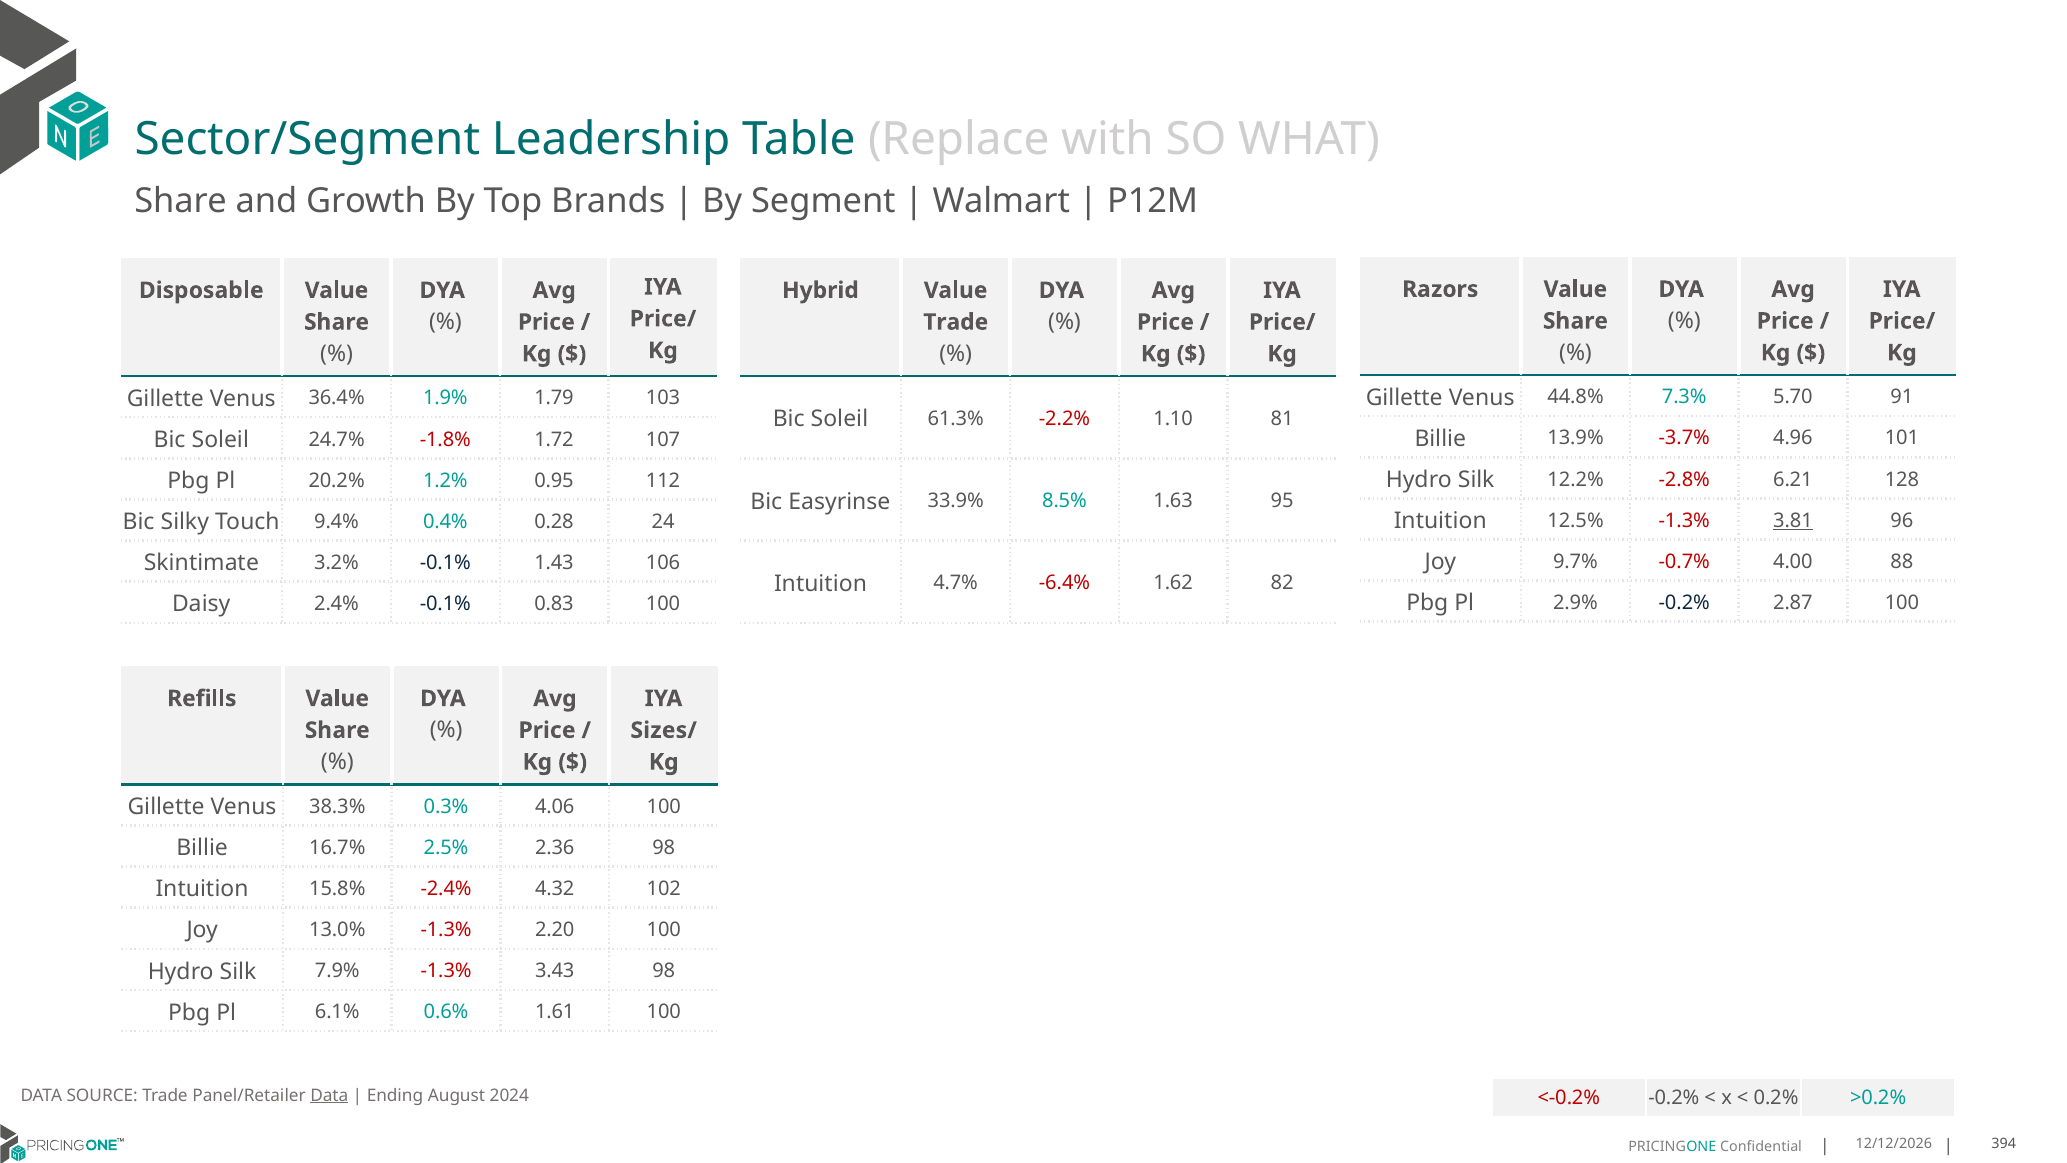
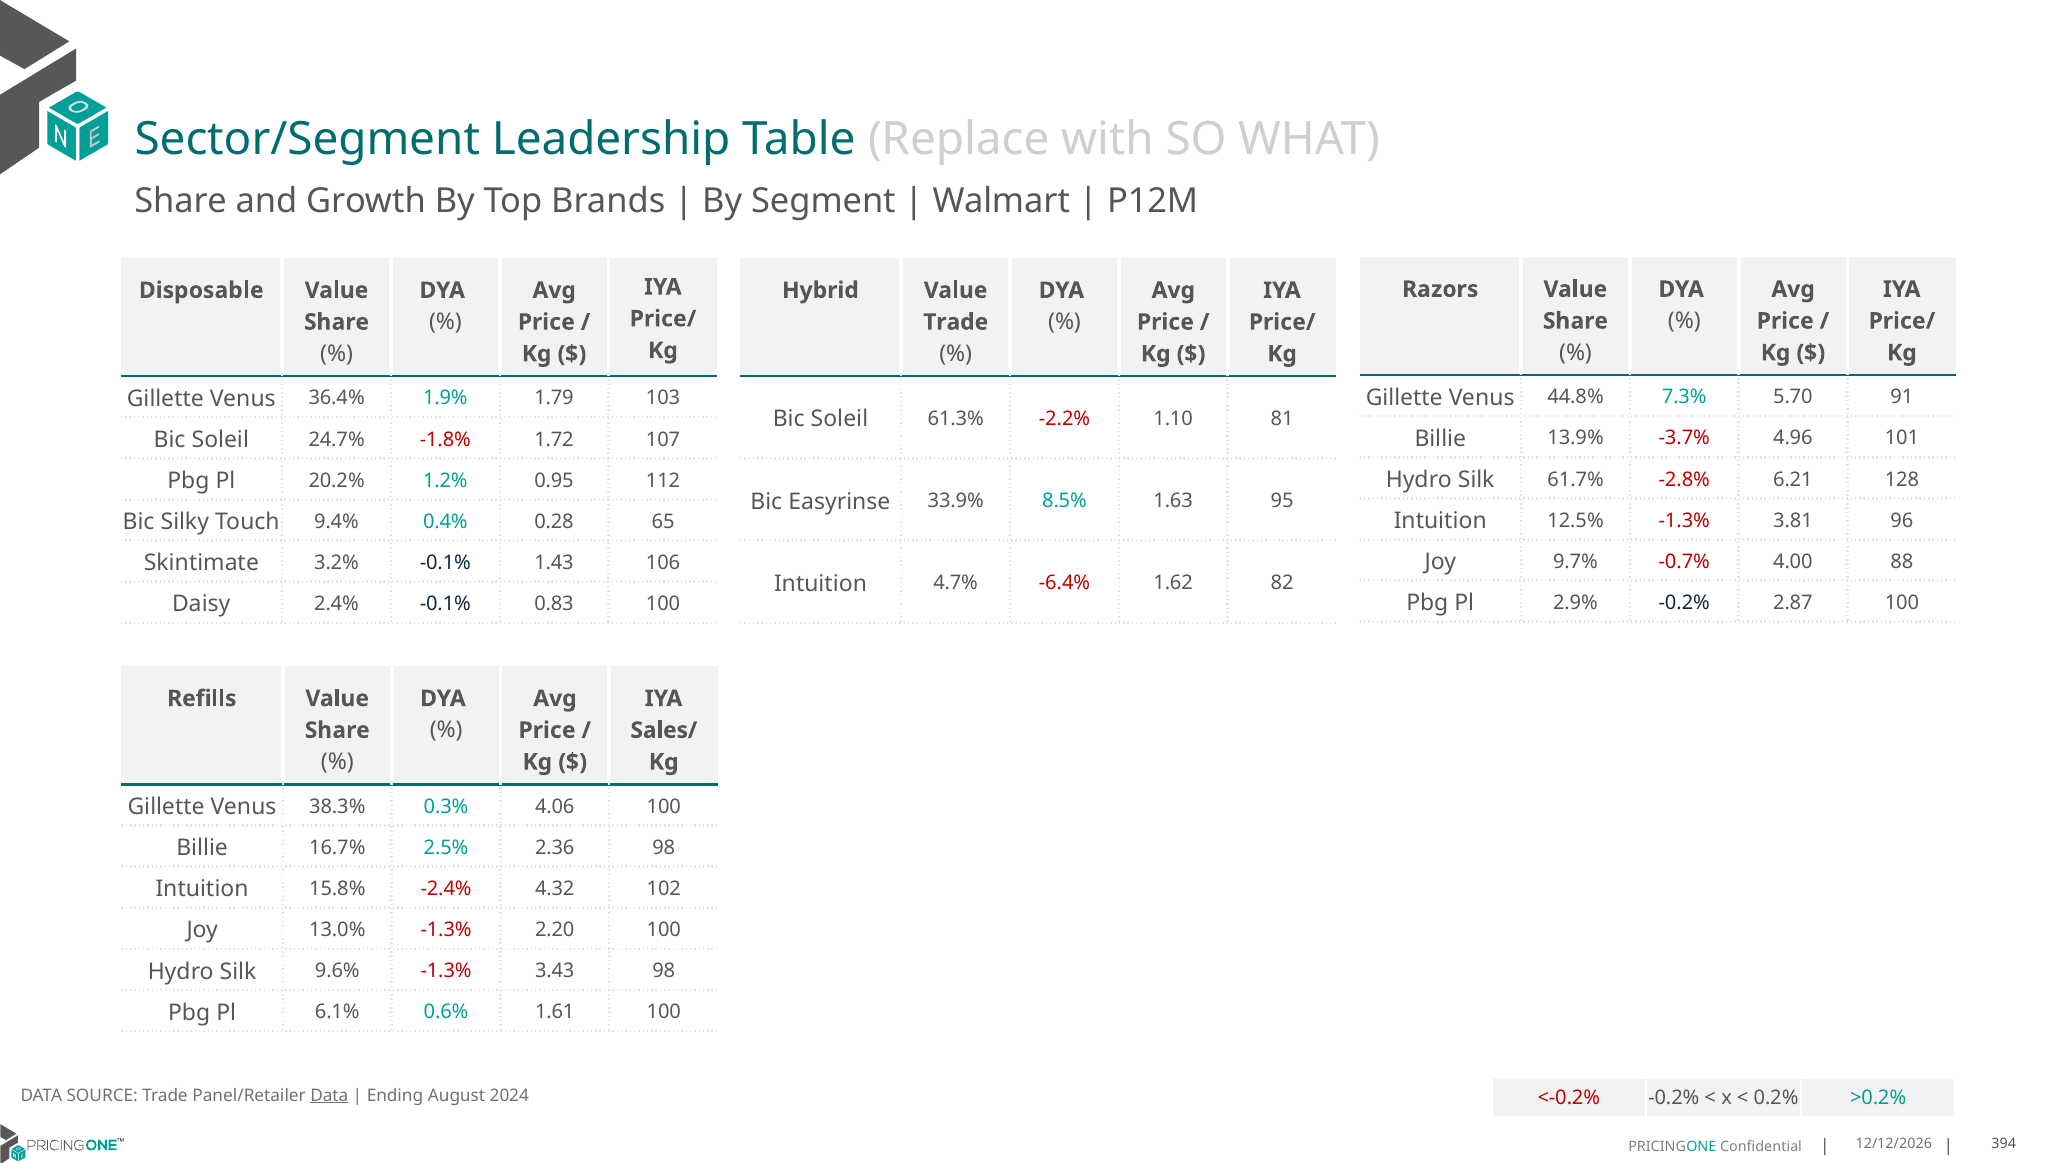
12.2%: 12.2% -> 61.7% (1576, 479)
3.81 underline: present -> none (1793, 520)
24: 24 -> 65 (663, 522)
Sizes/: Sizes/ -> Sales/ (664, 730)
7.9%: 7.9% -> 9.6% (337, 971)
